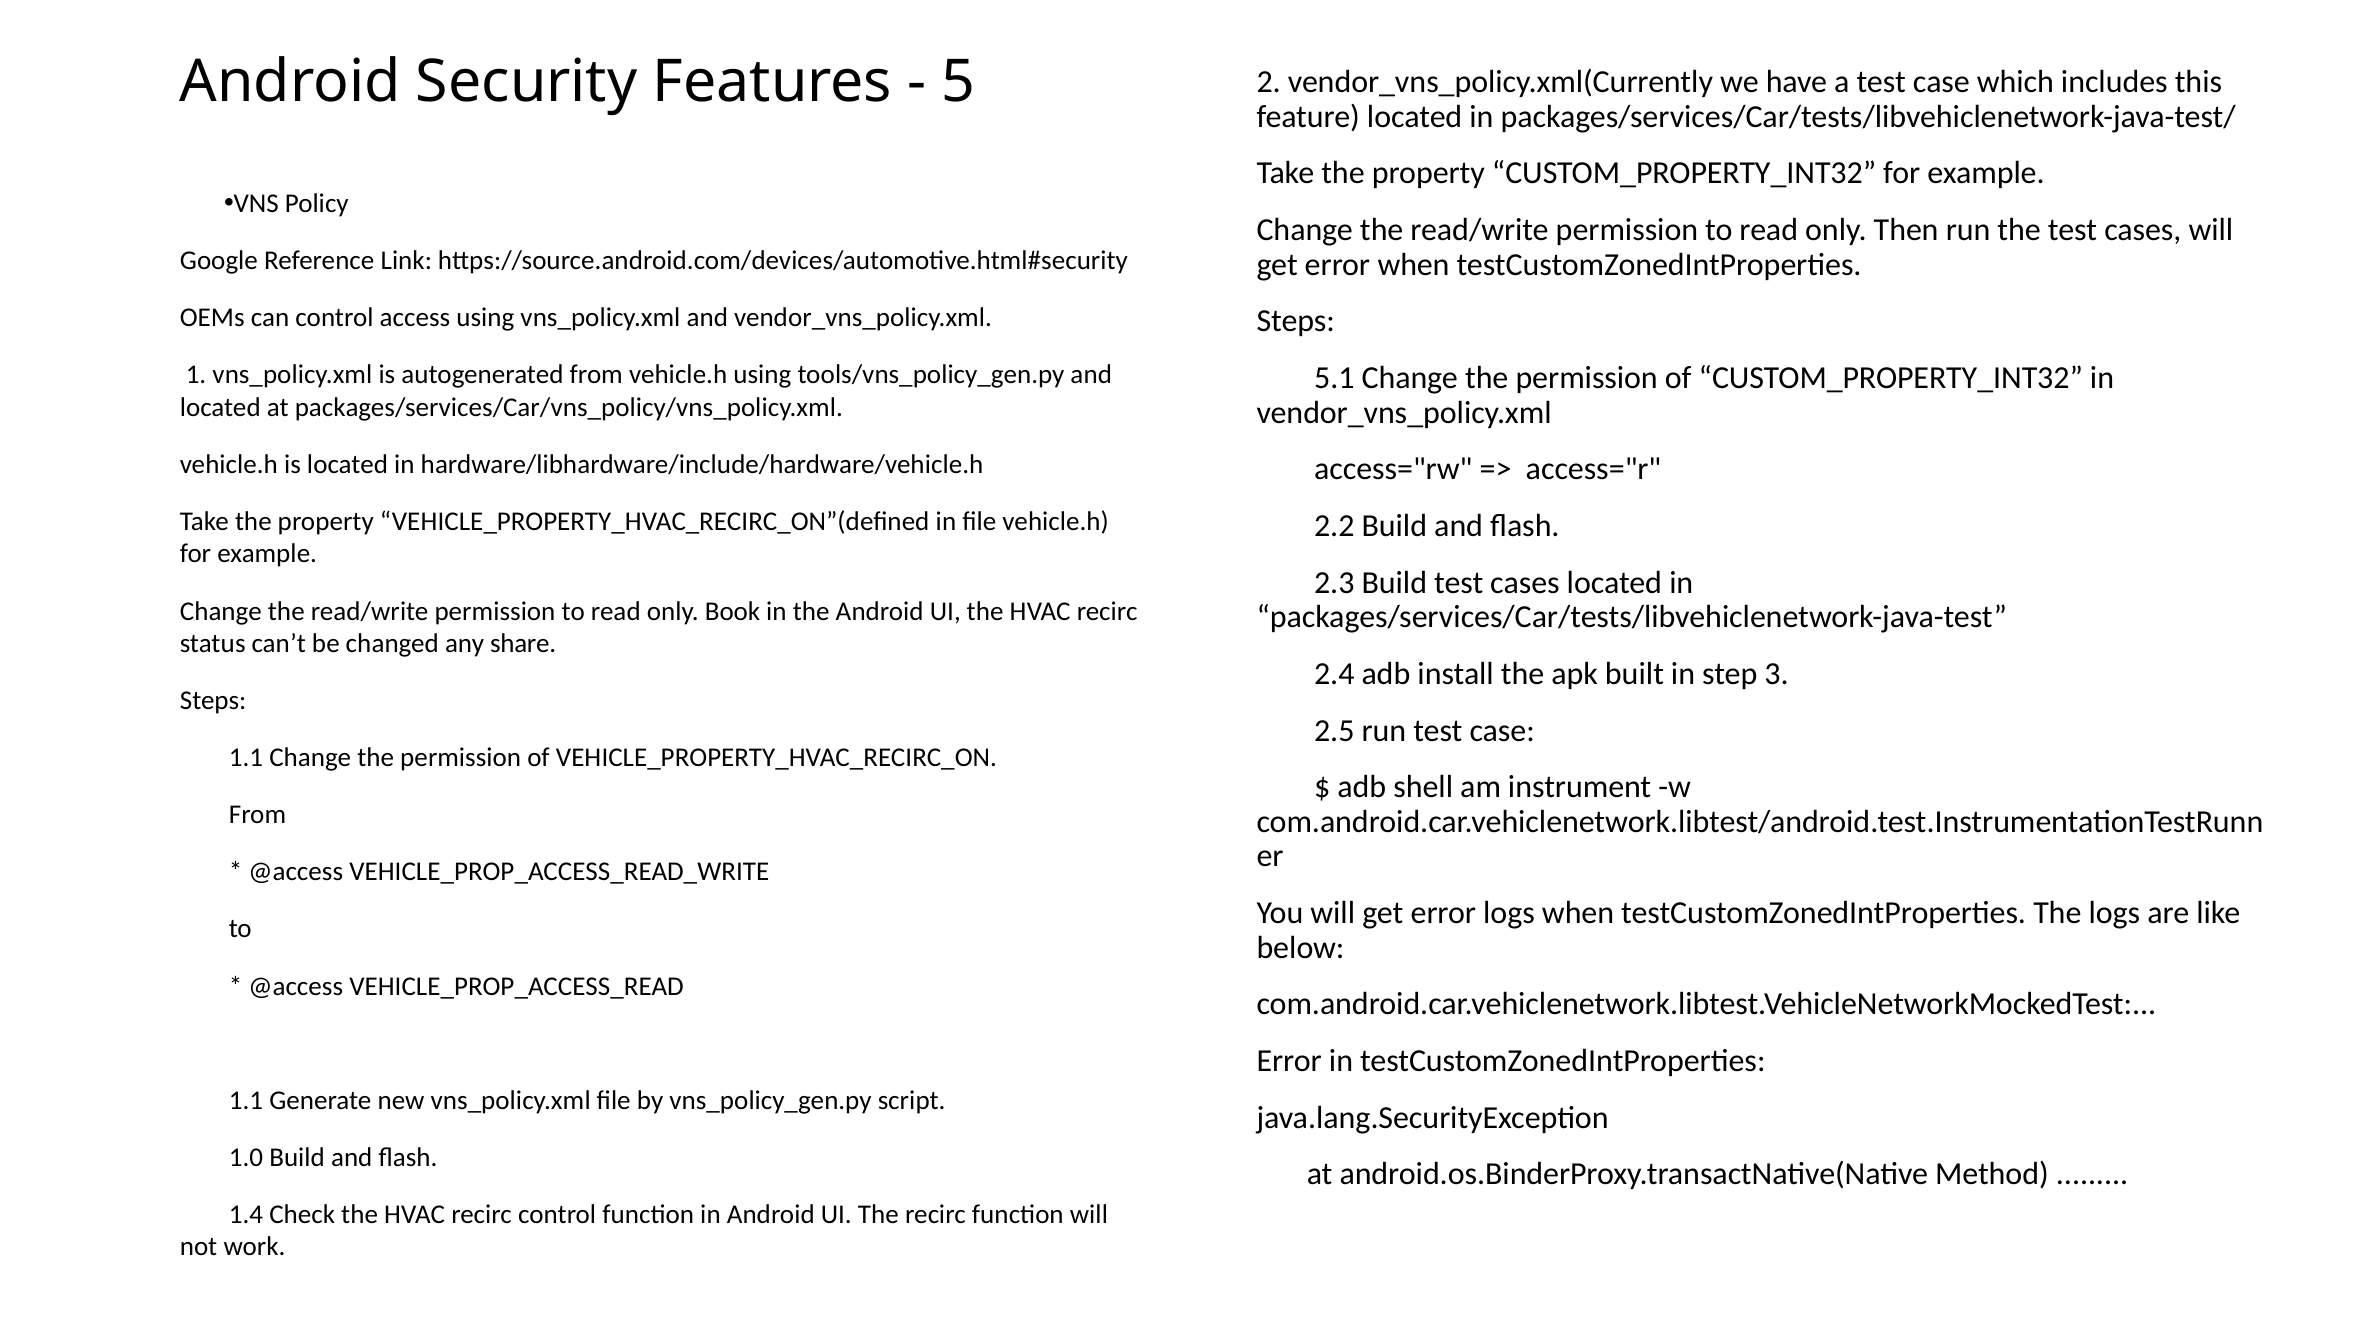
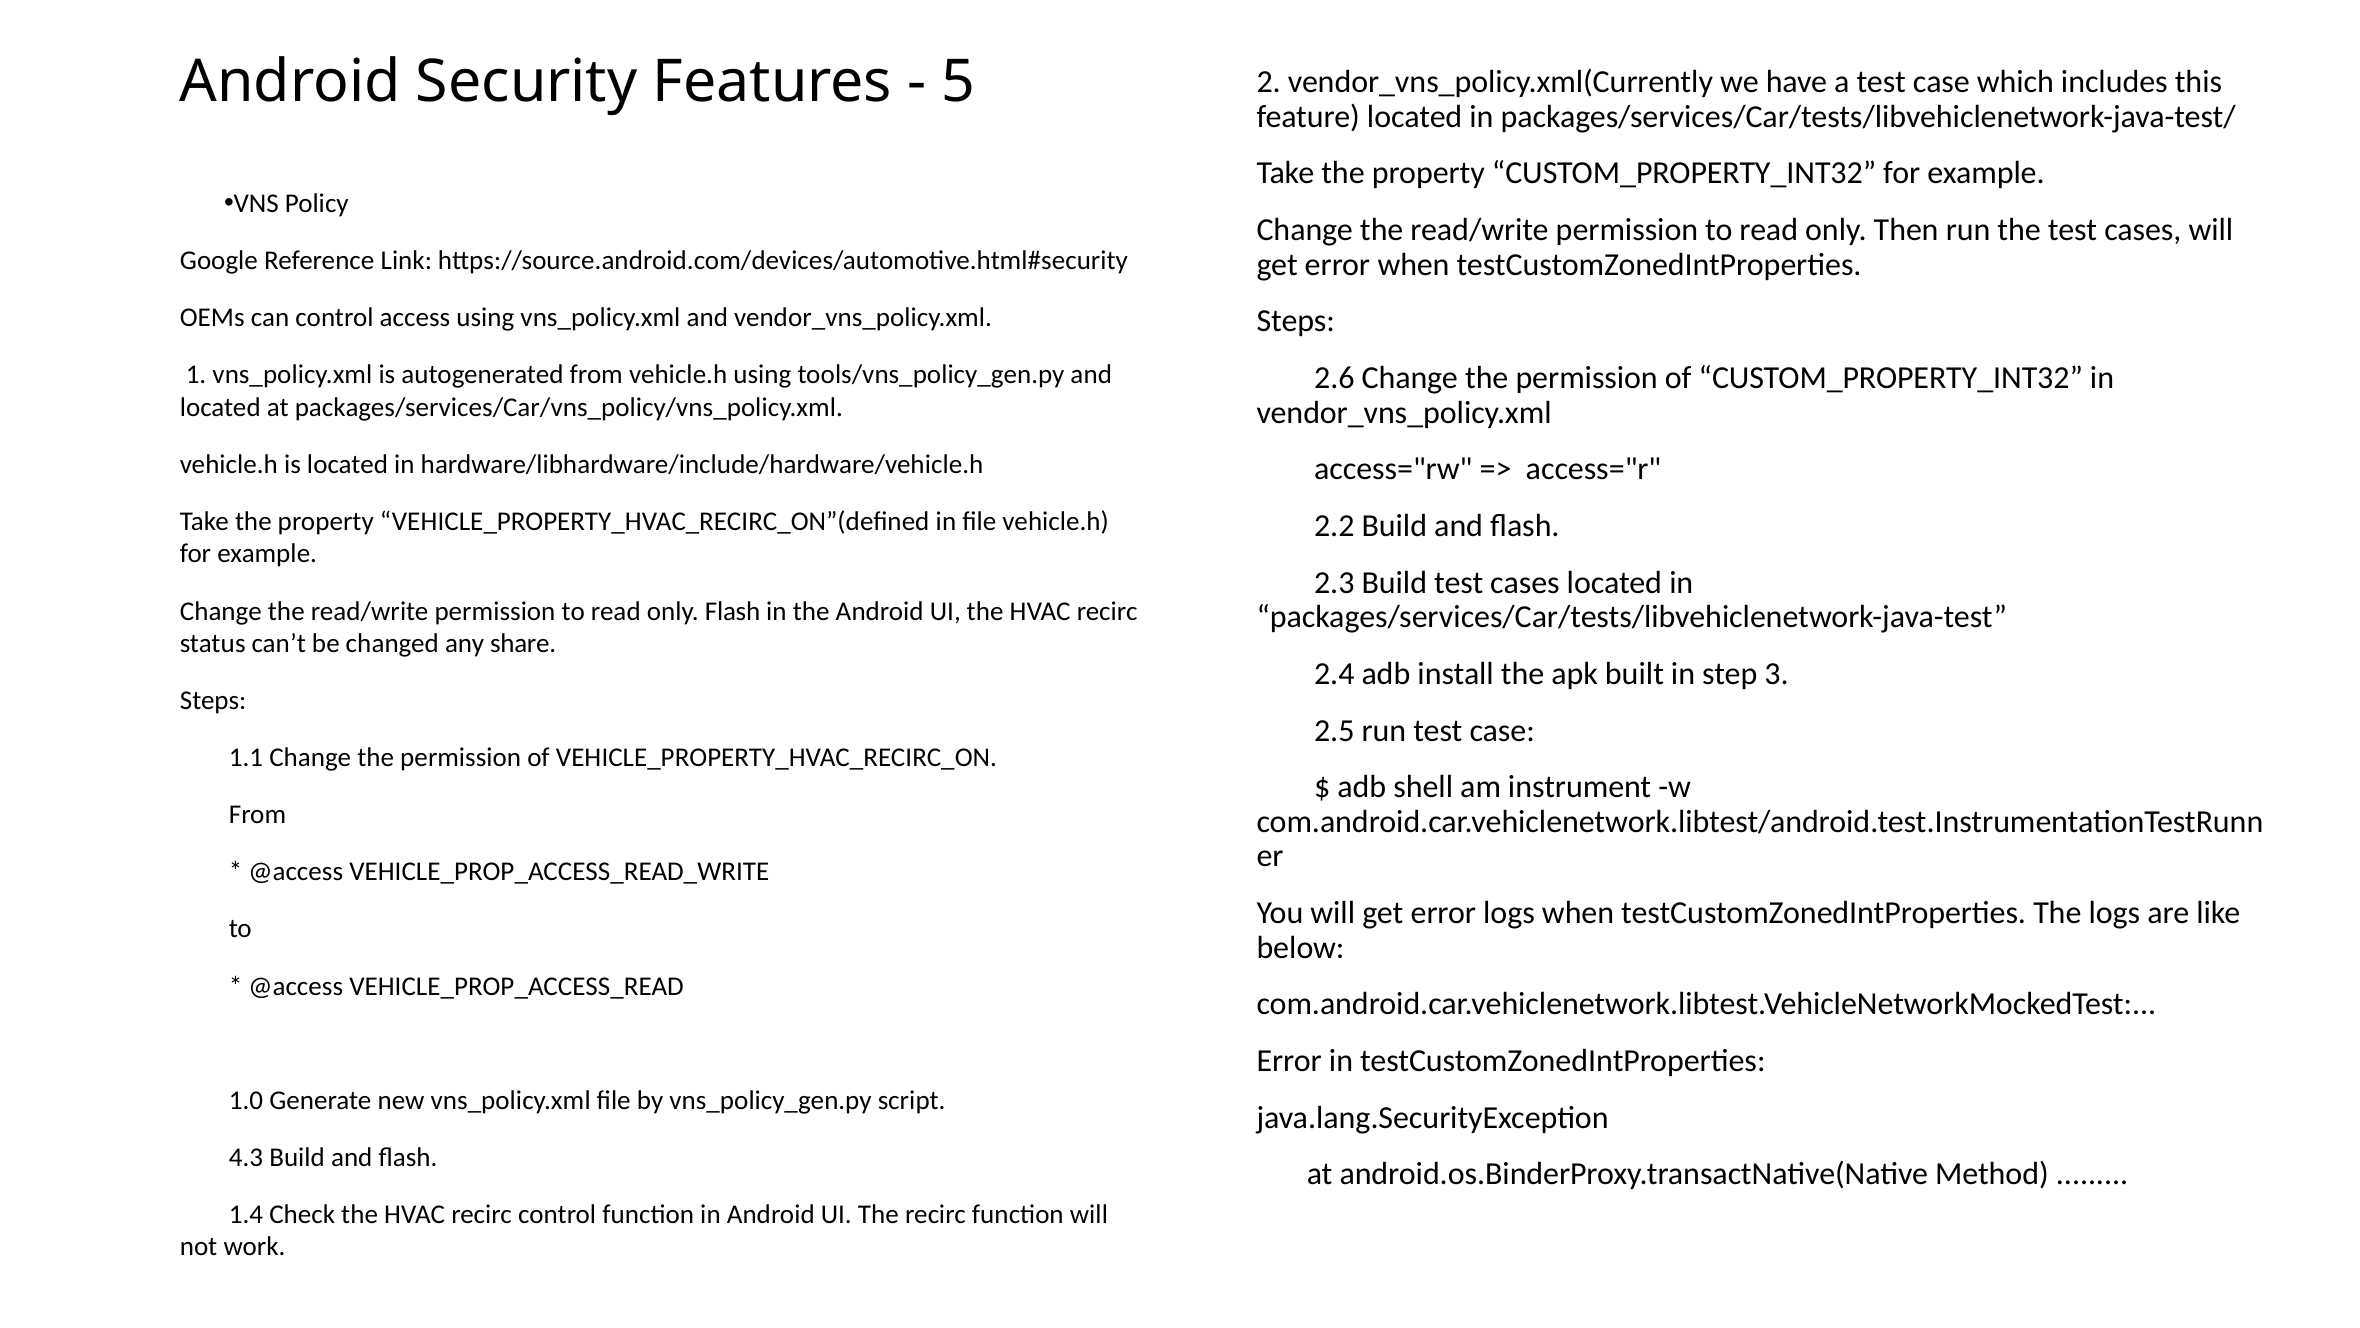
5.1: 5.1 -> 2.6 (1334, 378)
only Book: Book -> Flash (733, 611)
1.1: 1.1 -> 1.0 (246, 1100)
1.0: 1.0 -> 4.3 (246, 1157)
